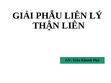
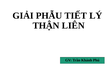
PHẪU LIÊN: LIÊN -> TIẾT (76, 16)
